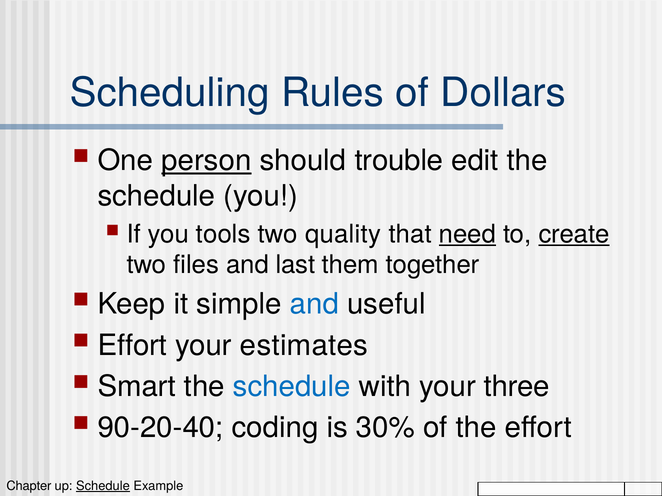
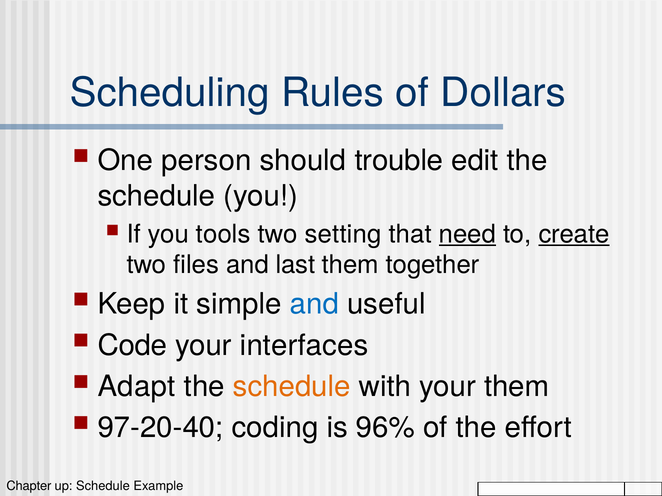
person underline: present -> none (206, 161)
quality: quality -> setting (343, 234)
Effort: Effort -> Code (132, 346)
estimates: estimates -> interfaces (304, 346)
Smart: Smart -> Adapt (137, 387)
schedule colour: blue -> orange (292, 387)
your three: three -> them (517, 387)
90-20-40: 90-20-40 -> 97-20-40 (161, 428)
30%: 30% -> 96% (385, 428)
Schedule underline: present -> none (103, 486)
